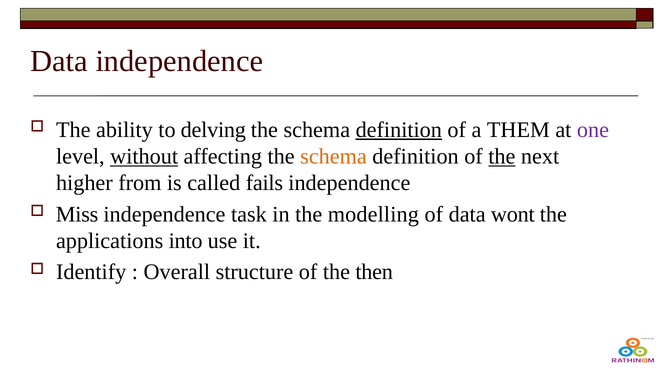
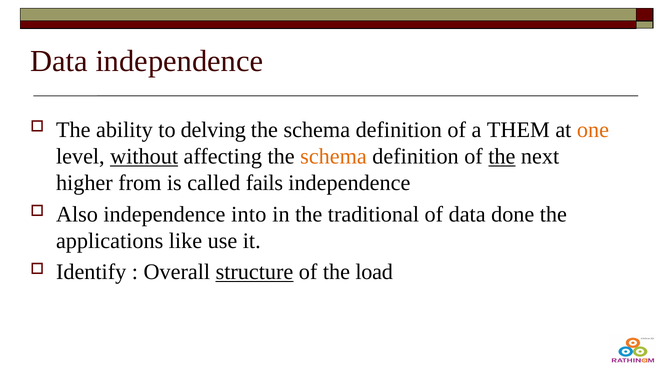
definition underline: present -> none (399, 130)
one colour: purple -> orange (593, 130)
Miss: Miss -> Also (77, 214)
task: task -> into (249, 214)
modelling: modelling -> traditional (373, 214)
wont: wont -> done (513, 214)
into: into -> like (185, 241)
structure underline: none -> present (254, 272)
then: then -> load (374, 272)
